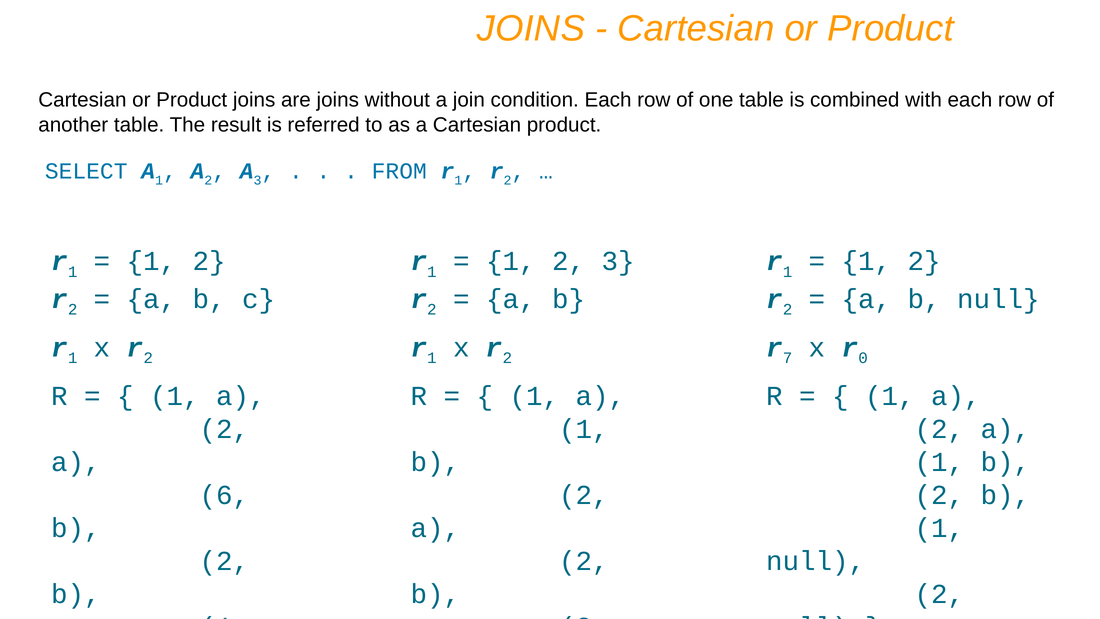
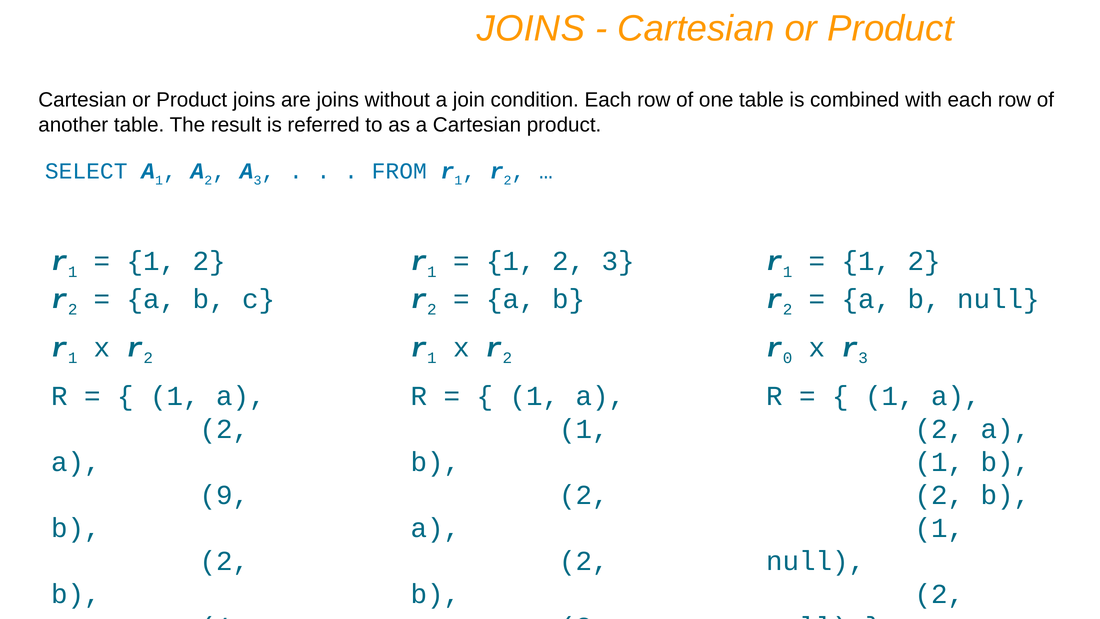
7: 7 -> 0 (788, 358)
r 0: 0 -> 3 (863, 358)
6: 6 -> 9 (225, 495)
